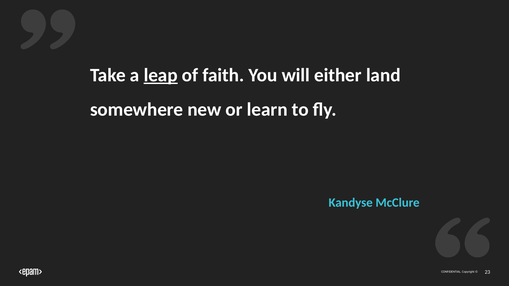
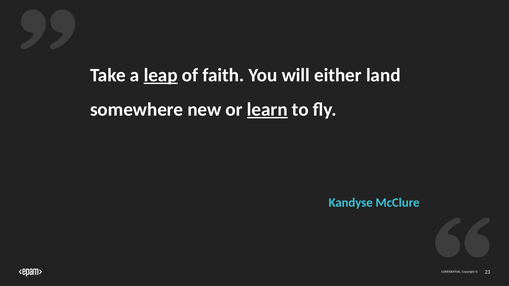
learn underline: none -> present (267, 110)
